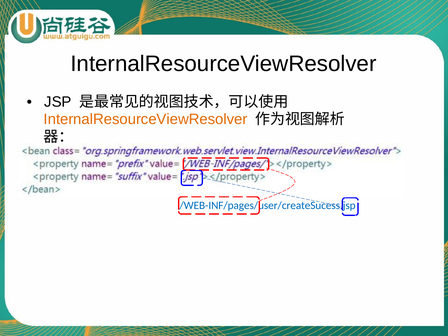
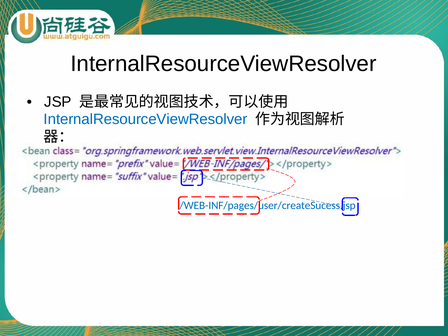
InternalResourceViewResolver colour: orange -> blue (146, 119)
